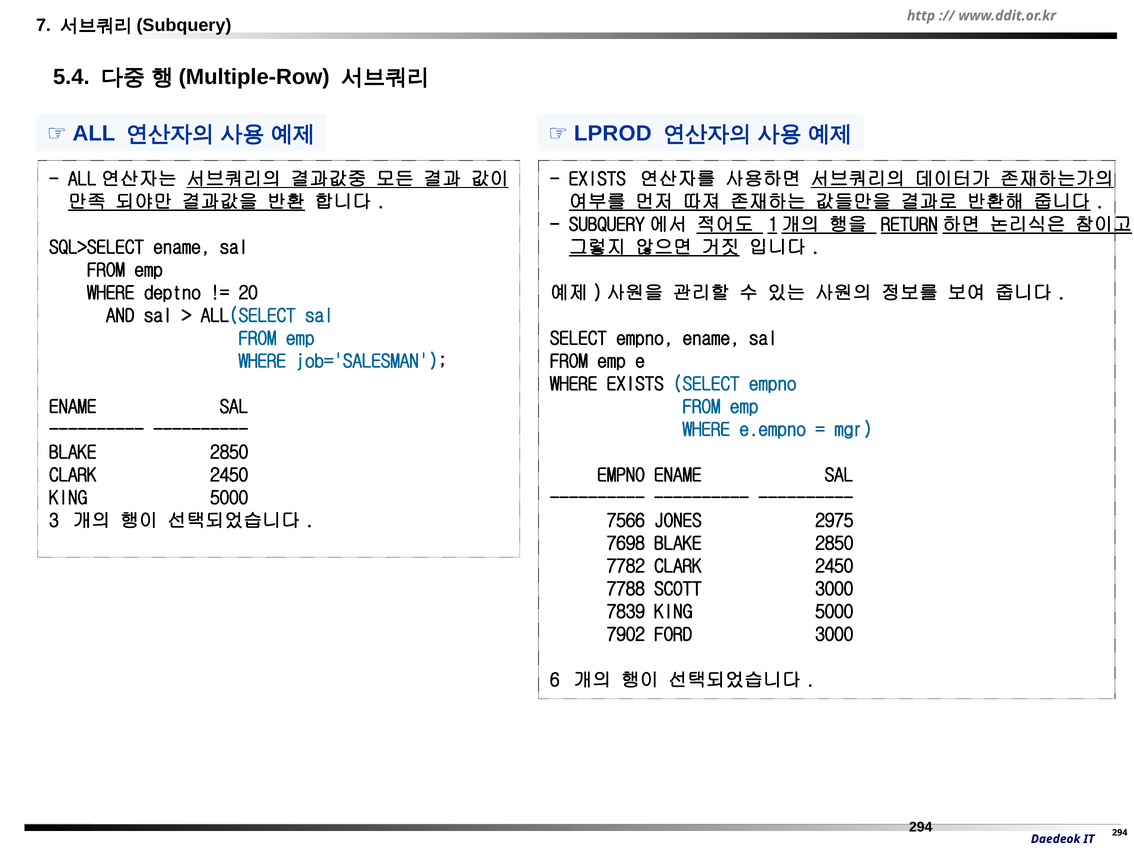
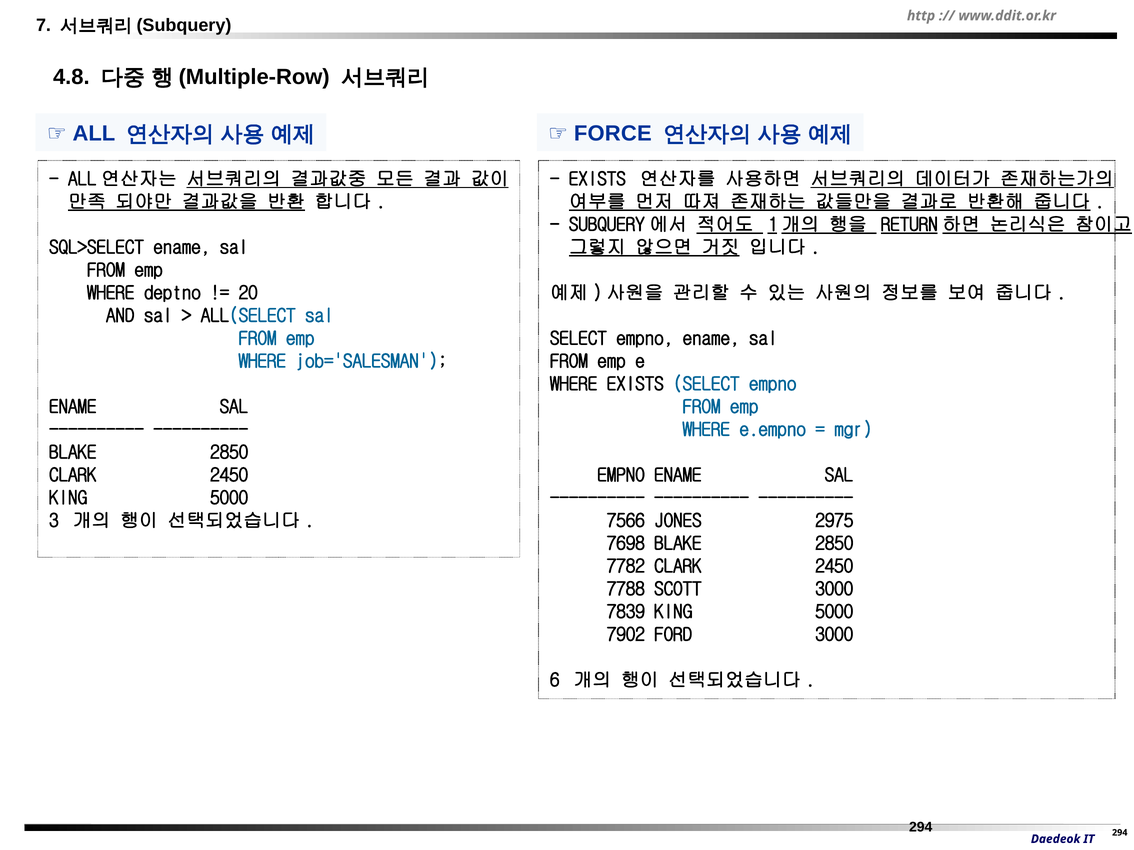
5.4: 5.4 -> 4.8 (71, 77)
LPROD: LPROD -> FORCE (613, 134)
